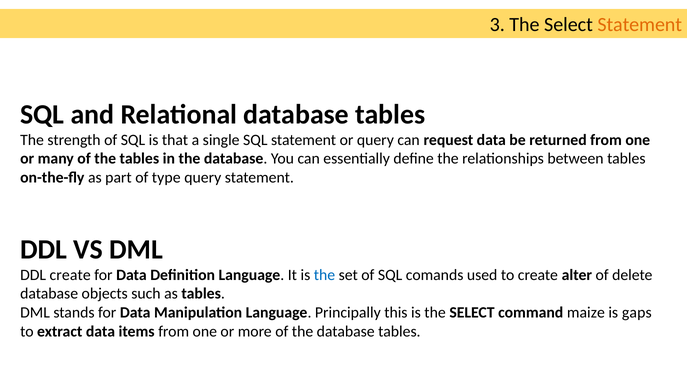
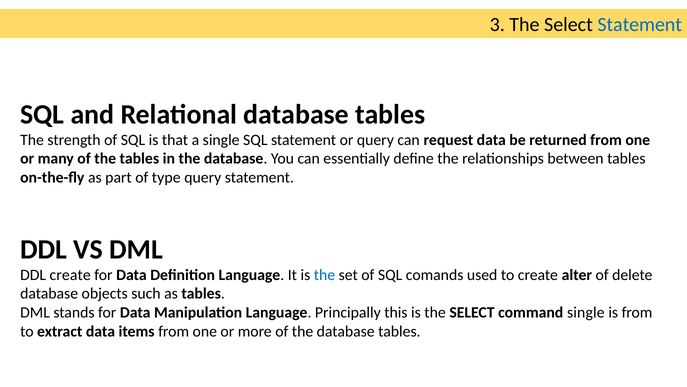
Statement colour: orange -> blue (640, 25)
command maize: maize -> single (586, 312)
is gaps: gaps -> from (637, 312)
